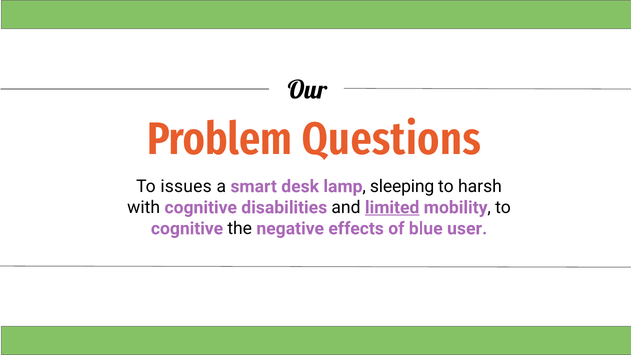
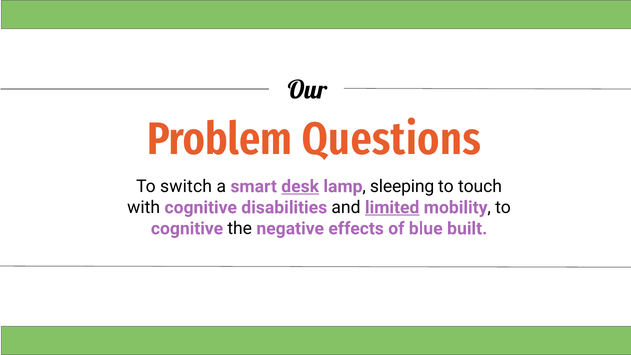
issues: issues -> switch (186, 186)
desk underline: none -> present (300, 186)
harsh: harsh -> touch (480, 186)
user: user -> built (467, 229)
